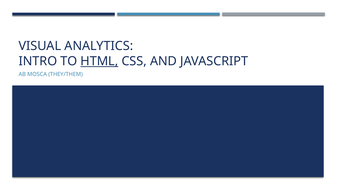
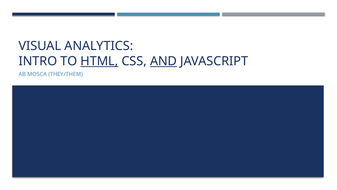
AND underline: none -> present (163, 61)
